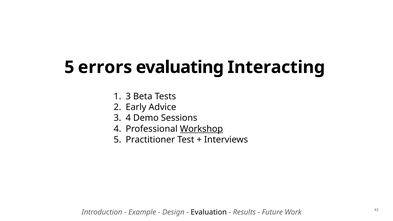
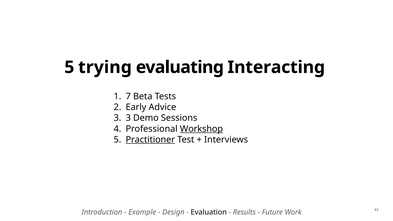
errors: errors -> trying (105, 67)
3: 3 -> 7 (128, 96)
4: 4 -> 3 (128, 118)
Practitioner underline: none -> present (150, 140)
